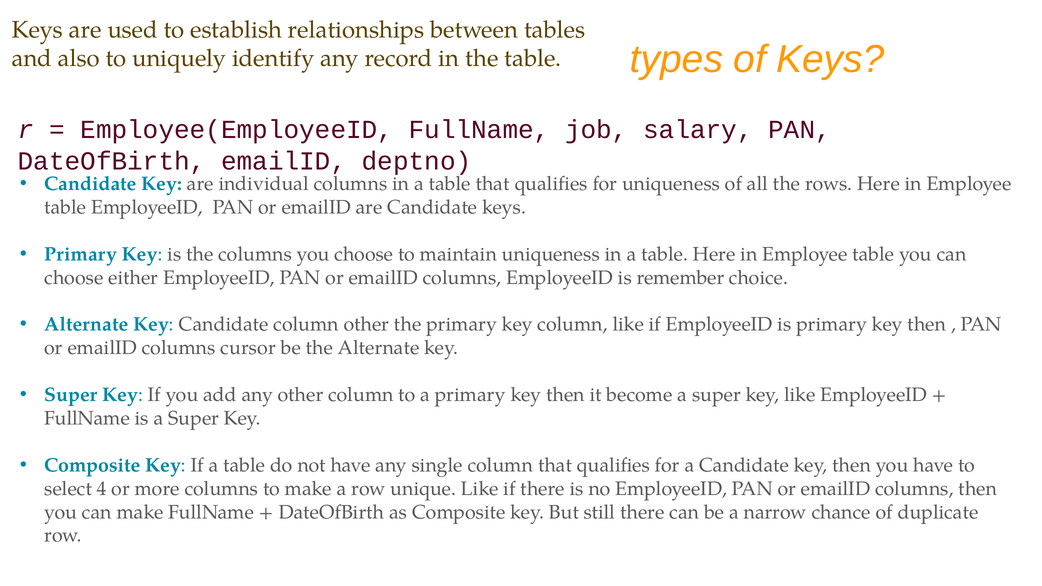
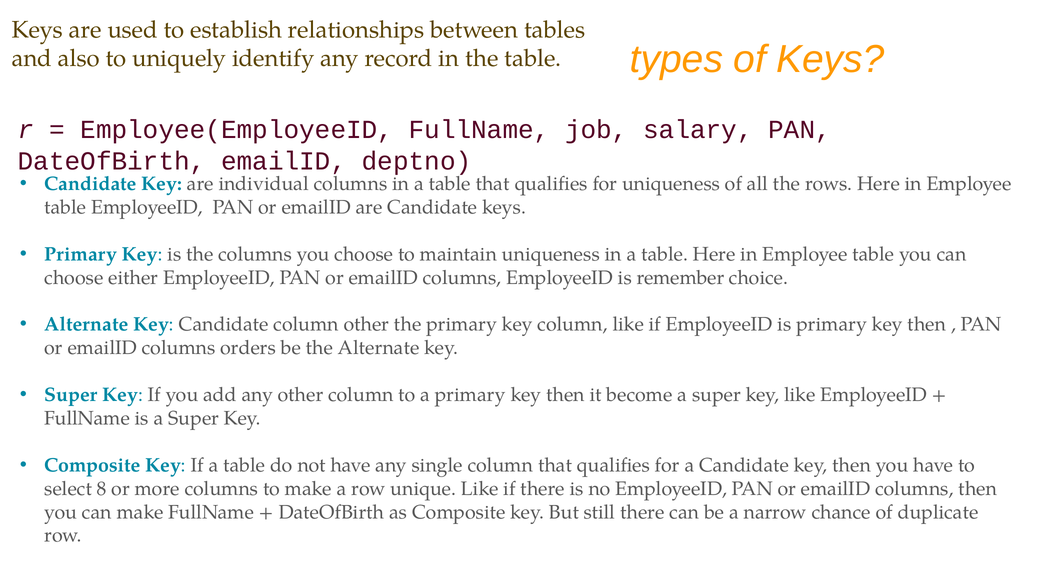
cursor: cursor -> orders (248, 348)
4: 4 -> 8 (102, 489)
